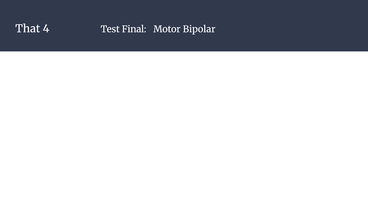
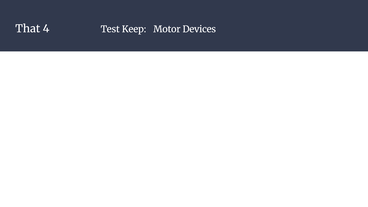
Final: Final -> Keep (134, 29)
Bipolar: Bipolar -> Devices (199, 29)
